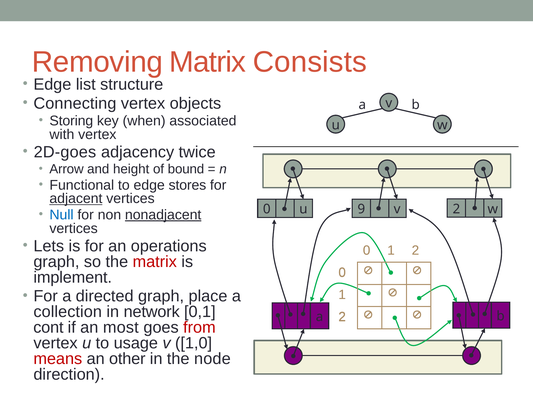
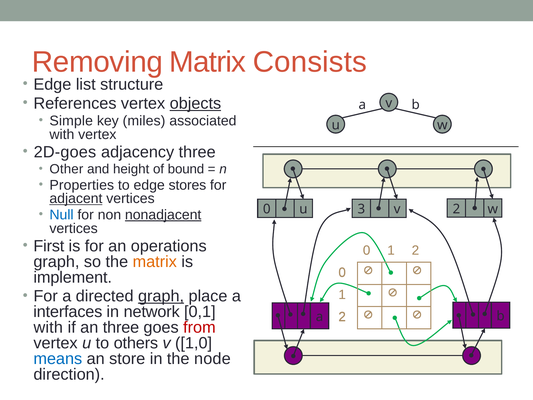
Connecting: Connecting -> References (75, 103)
objects underline: none -> present (195, 103)
Storing: Storing -> Simple (71, 121)
when: when -> miles (144, 121)
adjacency twice: twice -> three (197, 152)
Arrow: Arrow -> Other (66, 169)
Functional: Functional -> Properties (82, 185)
9: 9 -> 3 (361, 209)
Lets: Lets -> First (49, 246)
matrix colour: red -> orange (155, 262)
graph underline: none -> present (161, 296)
collection: collection -> interfaces (68, 312)
cont: cont -> with (48, 327)
an most: most -> three (121, 327)
usage: usage -> others (136, 343)
means colour: red -> blue (58, 359)
other: other -> store (127, 359)
